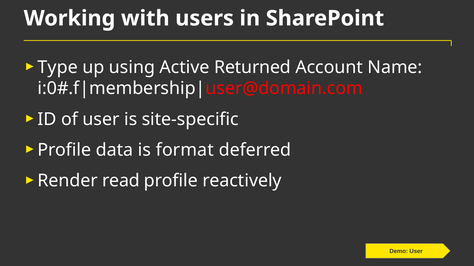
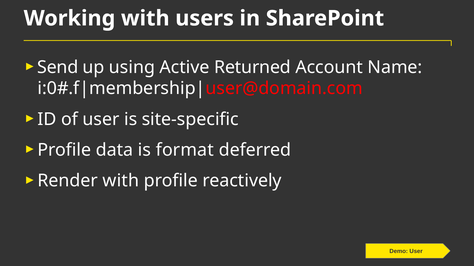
Type: Type -> Send (58, 67)
Render read: read -> with (121, 181)
